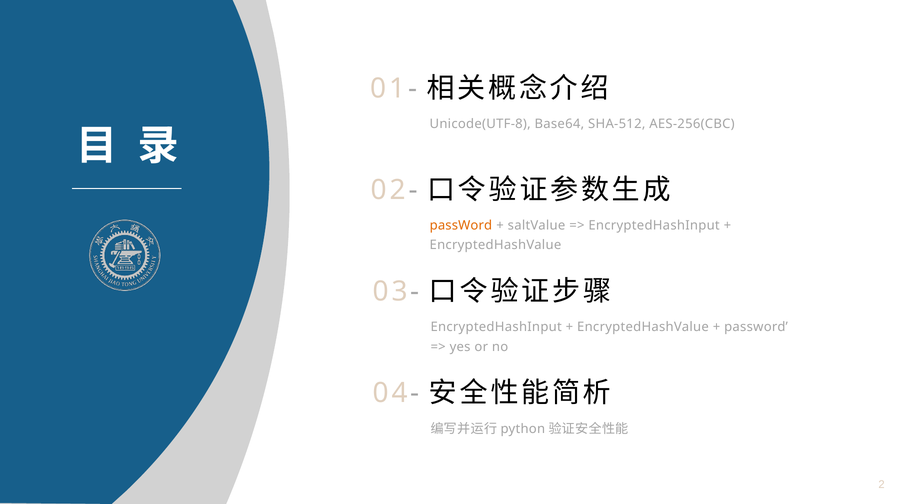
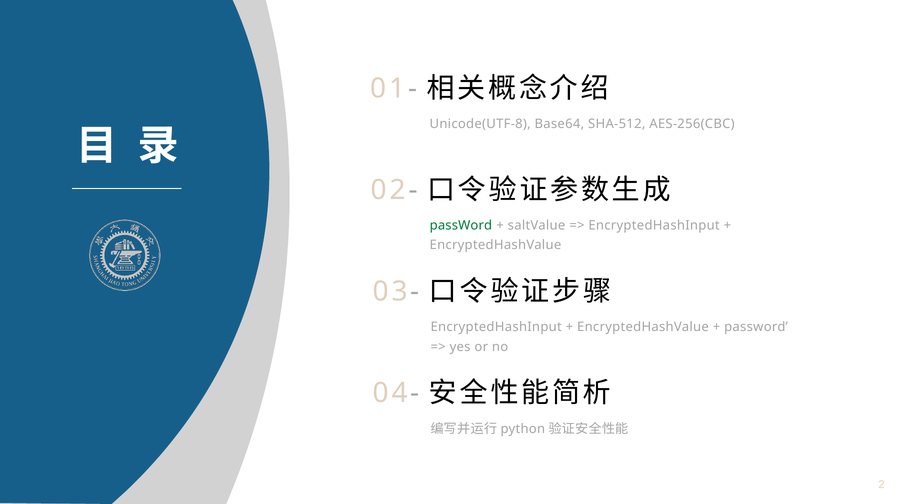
passWord colour: orange -> green (461, 226)
